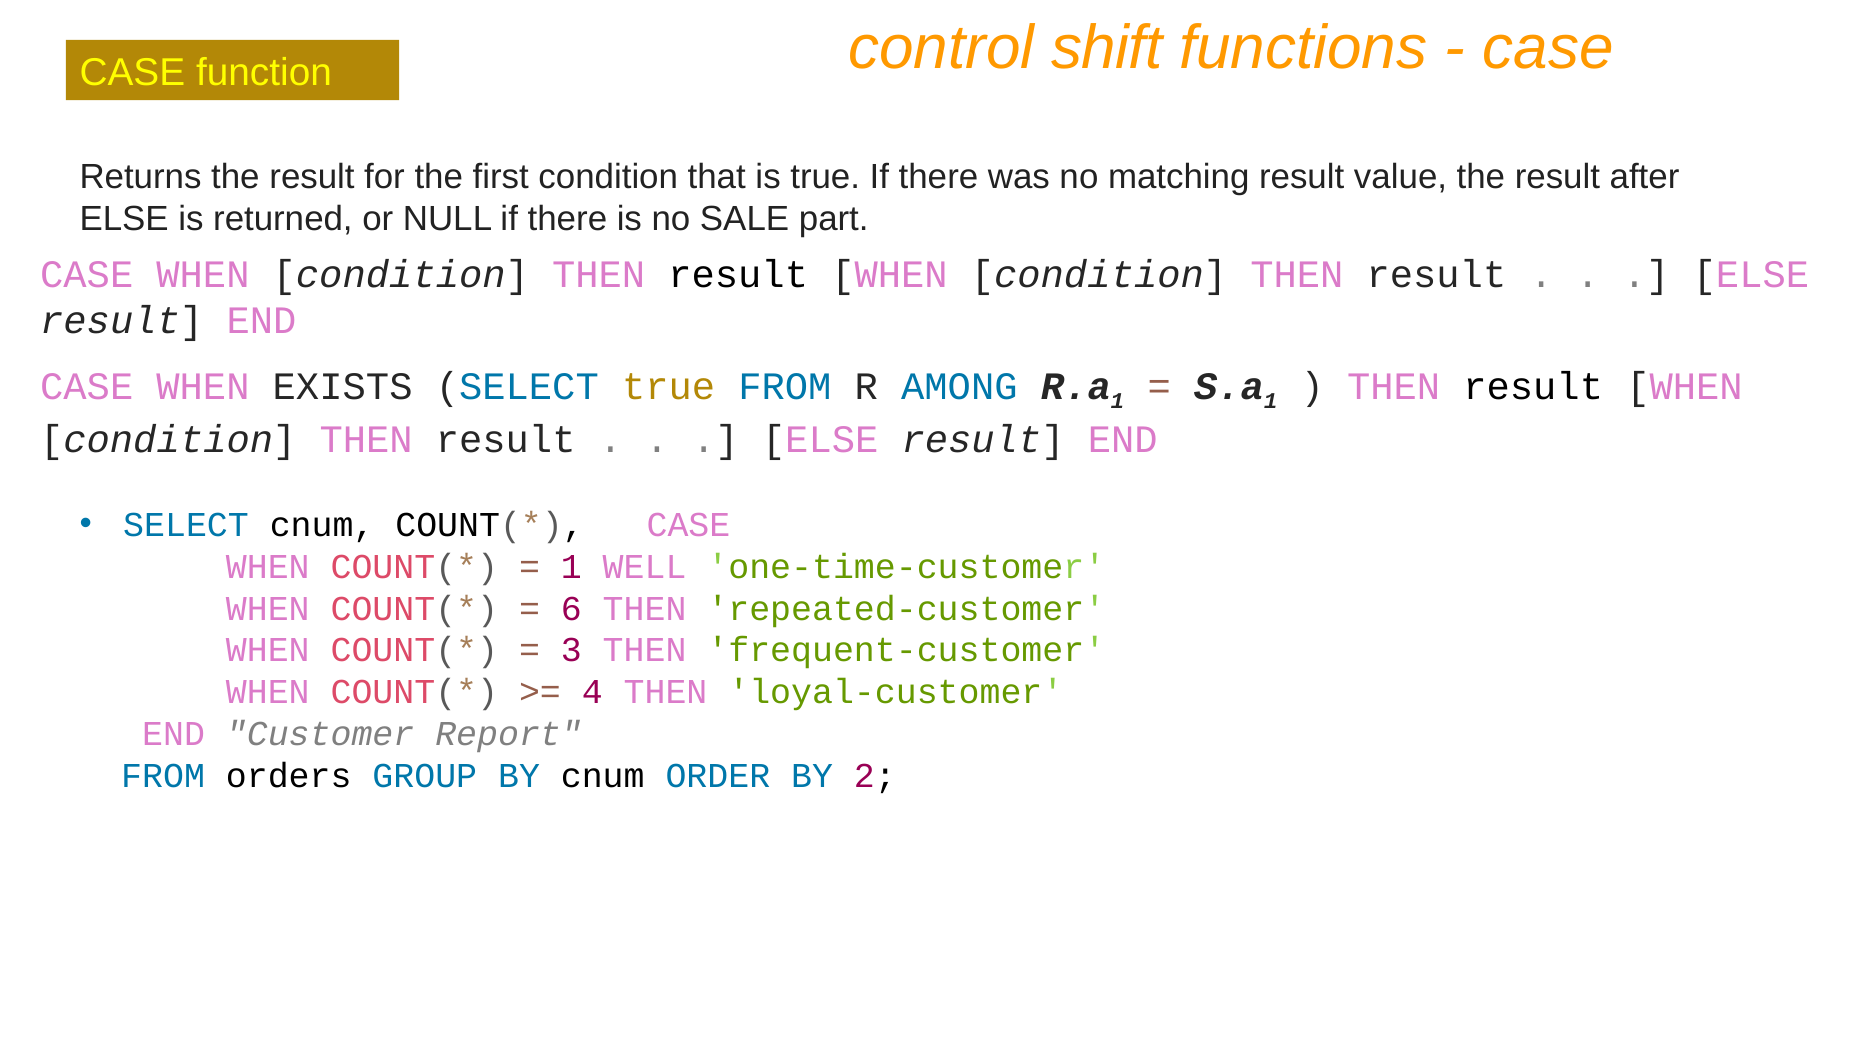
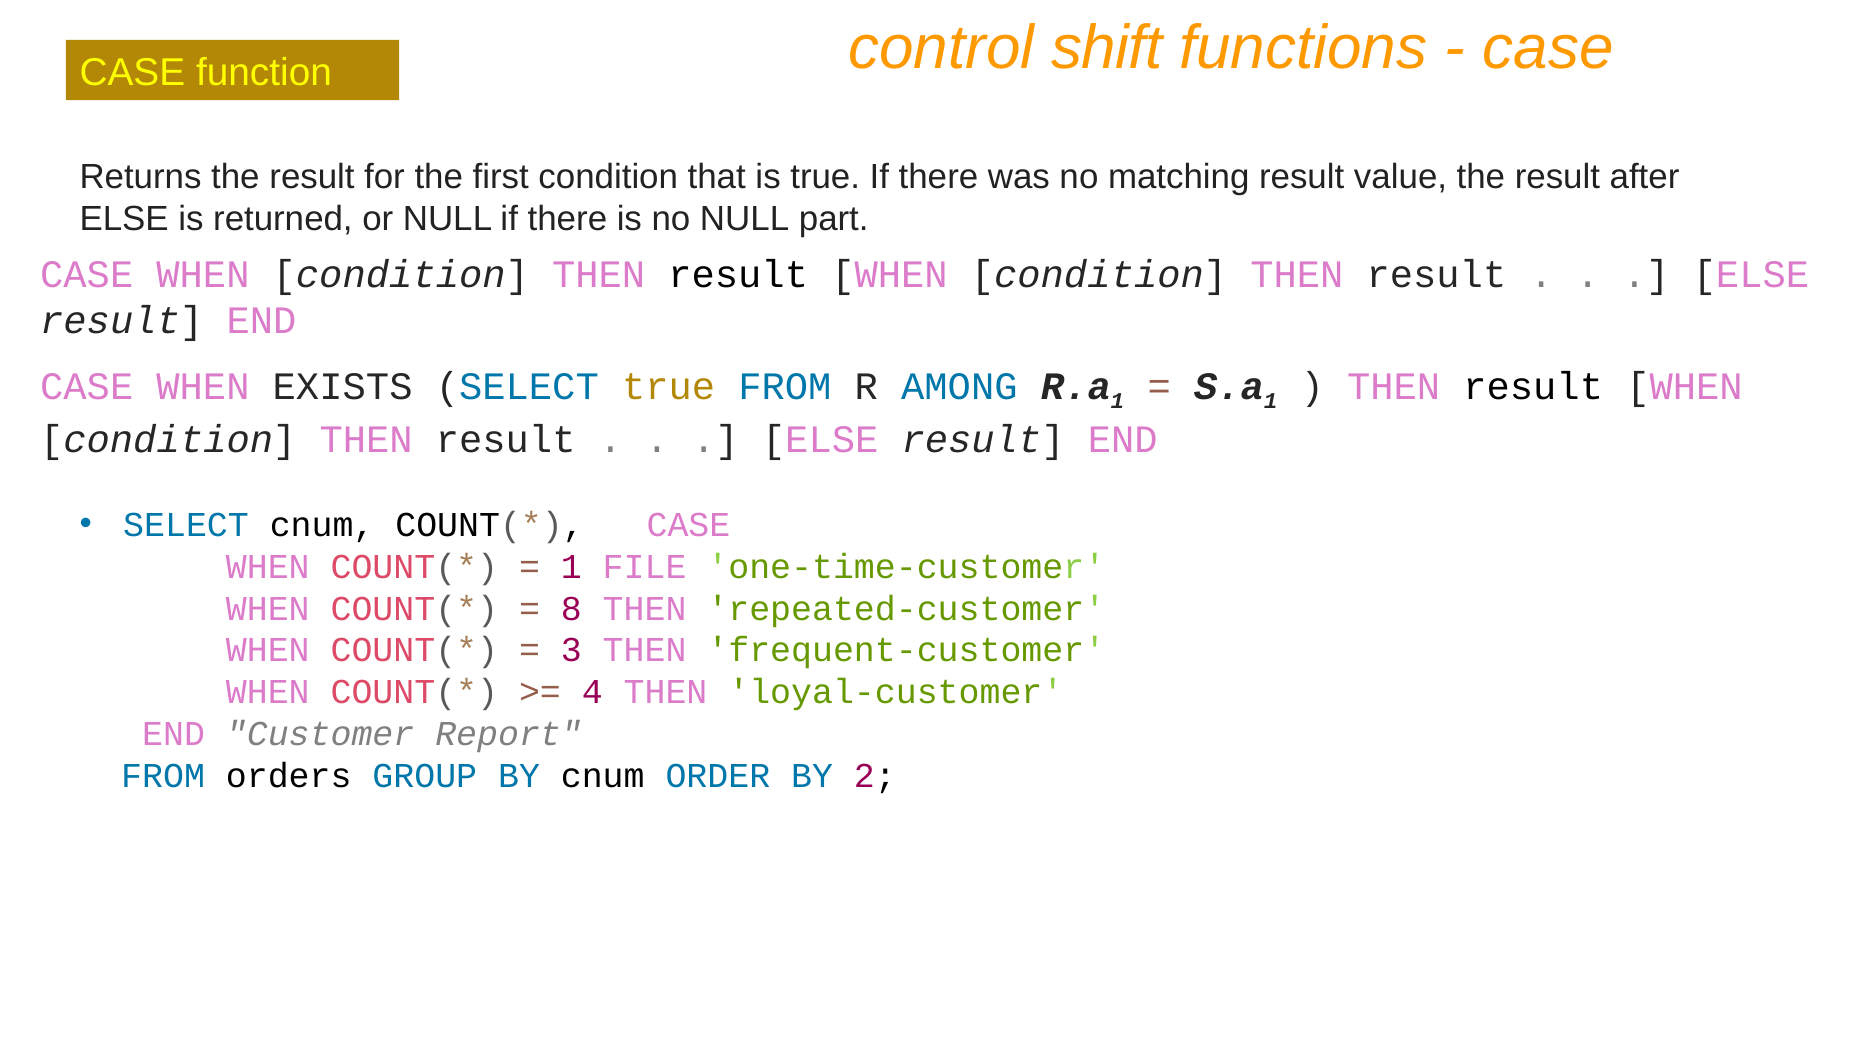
no SALE: SALE -> NULL (745, 219)
WELL: WELL -> FILE (645, 567)
6: 6 -> 8 (571, 608)
